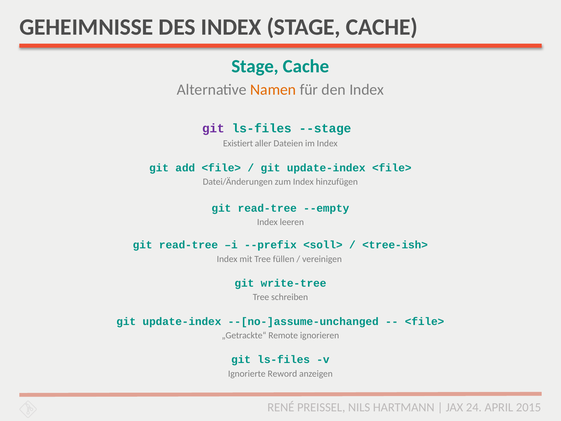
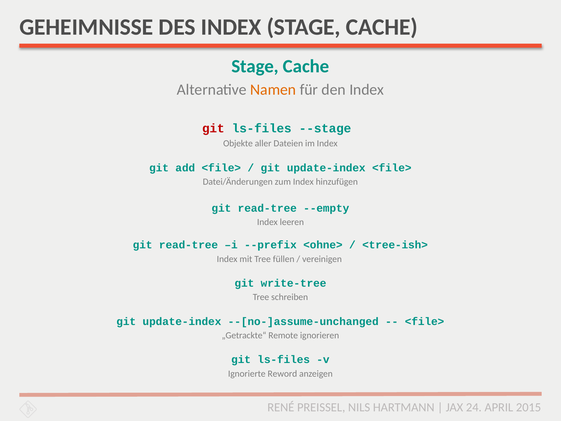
git colour: purple -> red (213, 128)
Existiert: Existiert -> Objekte (238, 143)
<soll>: <soll> -> <ohne> (323, 245)
